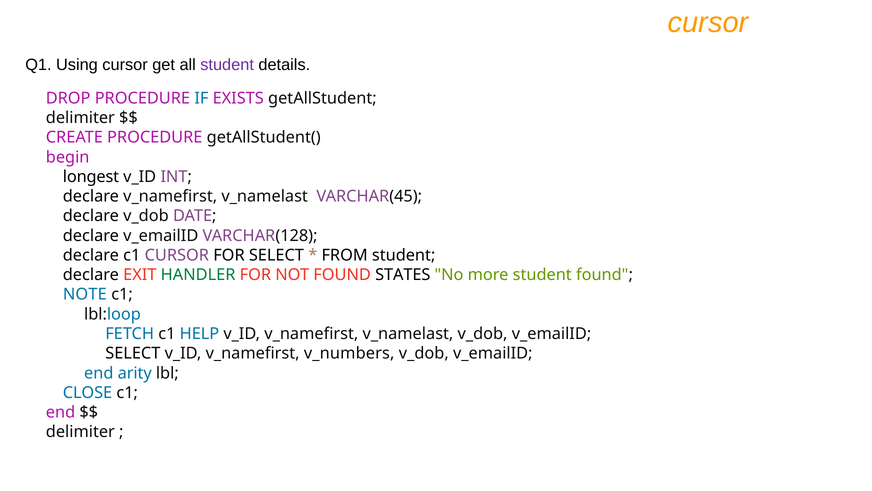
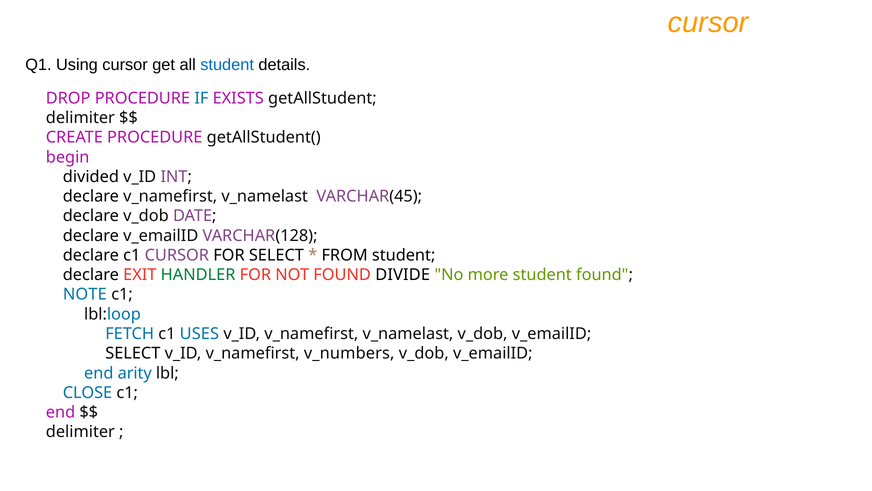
student colour: purple -> blue (227, 65)
longest: longest -> divided (91, 177)
STATES: STATES -> DIVIDE (403, 275)
HELP: HELP -> USES (199, 334)
